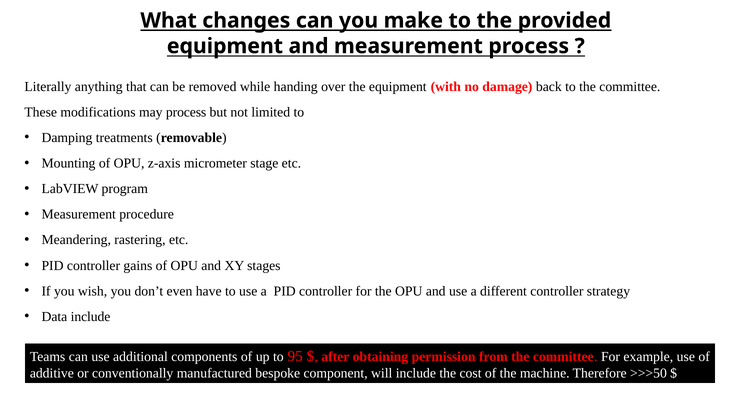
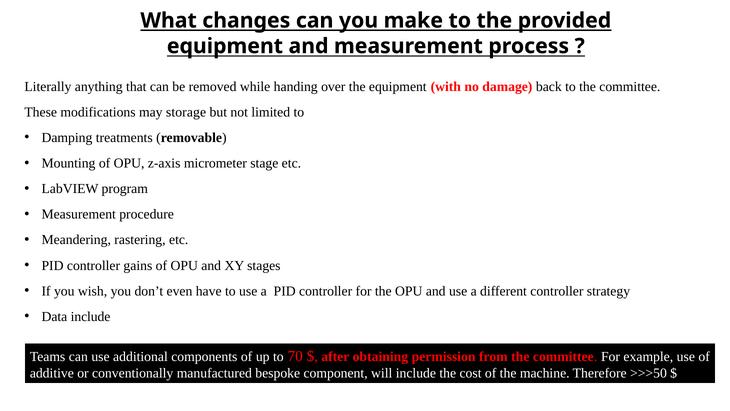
may process: process -> storage (186, 112)
95: 95 -> 70 (295, 356)
